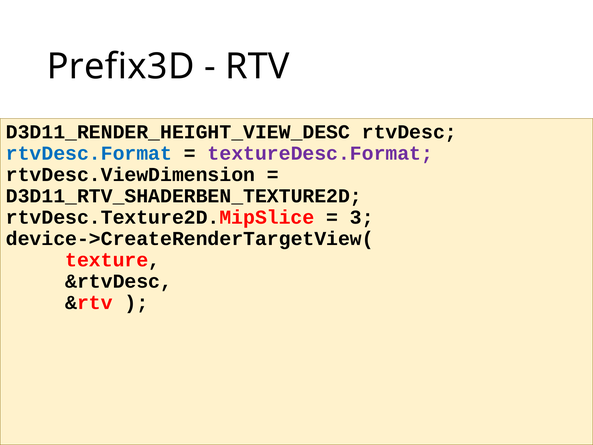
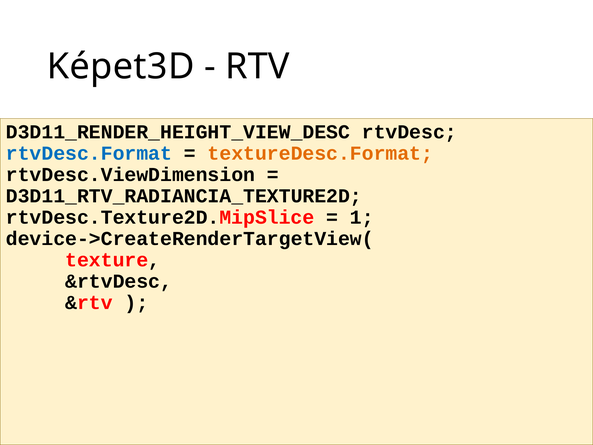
Prefix3D: Prefix3D -> Képet3D (121, 66)
textureDesc.Format colour: purple -> orange (320, 153)
D3D11_RTV_SHADERBEN_TEXTURE2D: D3D11_RTV_SHADERBEN_TEXTURE2D -> D3D11_RTV_RADIANCIA_TEXTURE2D (184, 196)
3: 3 -> 1 (362, 217)
